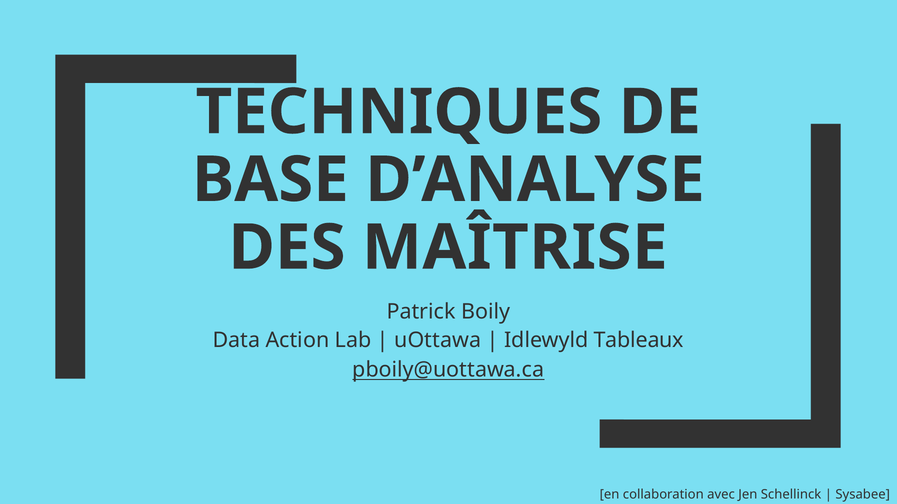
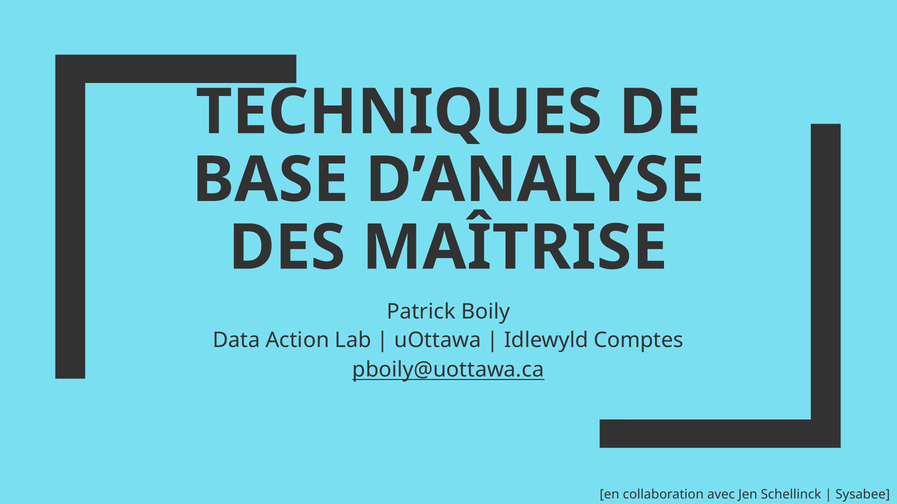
Tableaux: Tableaux -> Comptes (639, 341)
